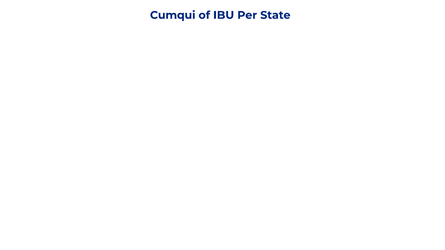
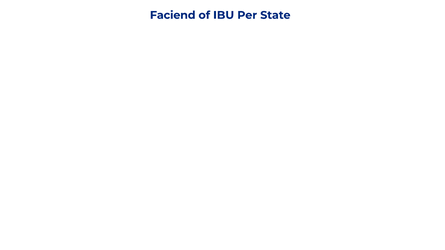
Cumqui: Cumqui -> Faciend (173, 15)
